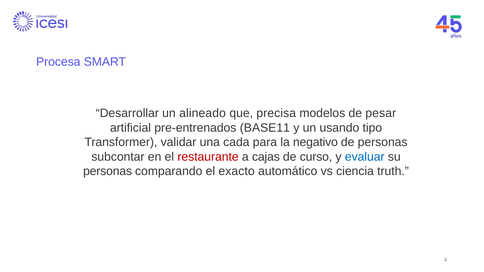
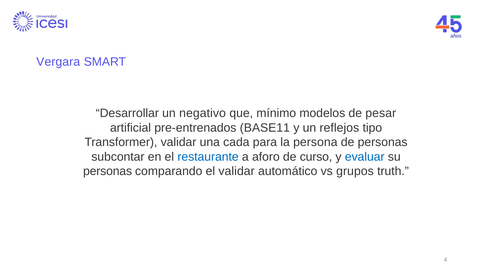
Procesa: Procesa -> Vergara (58, 62)
alineado: alineado -> negativo (203, 113)
precisa: precisa -> mínimo (276, 113)
usando: usando -> reflejos (339, 128)
negativo: negativo -> persona (315, 142)
restaurante colour: red -> blue (208, 157)
cajas: cajas -> aforo (266, 157)
el exacto: exacto -> validar (237, 172)
ciencia: ciencia -> grupos (355, 172)
